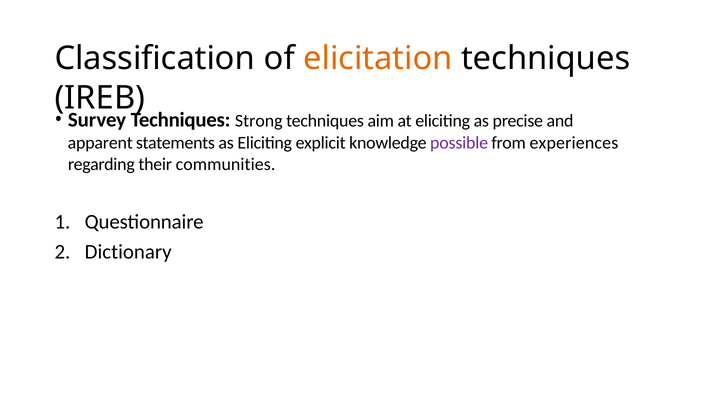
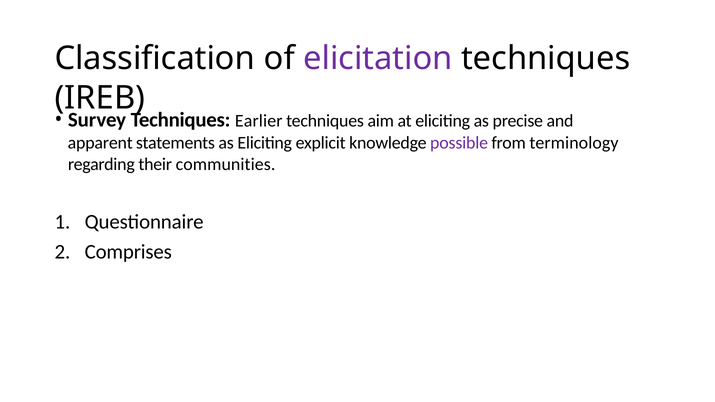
elicitation colour: orange -> purple (378, 58)
Strong: Strong -> Earlier (259, 121)
experiences: experiences -> terminology (574, 143)
Dictionary: Dictionary -> Comprises (128, 252)
